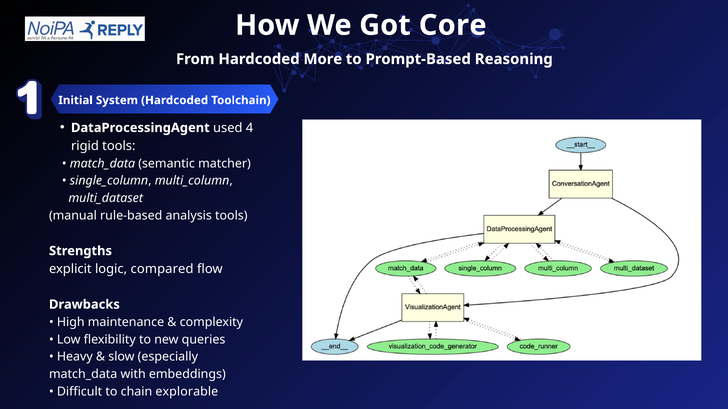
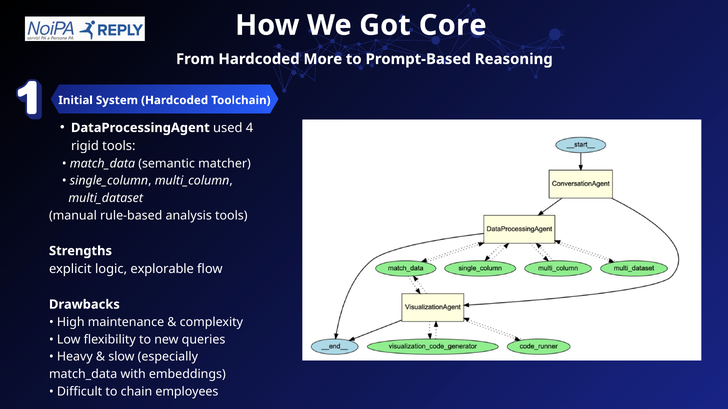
compared: compared -> explorable (162, 269)
explorable: explorable -> employees (187, 392)
